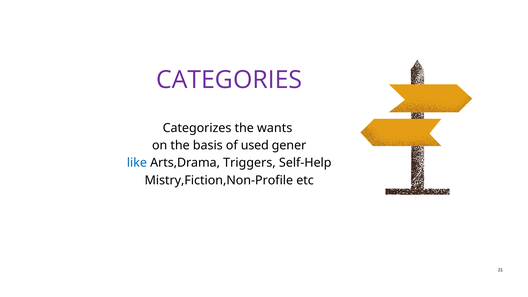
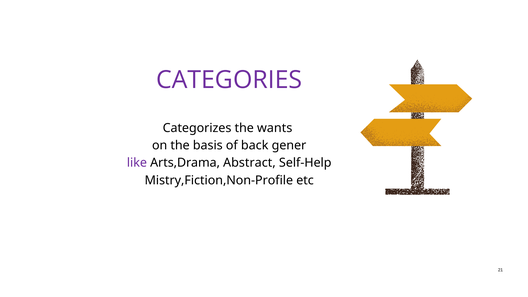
used: used -> back (255, 145)
like colour: blue -> purple (137, 163)
Triggers: Triggers -> Abstract (249, 163)
